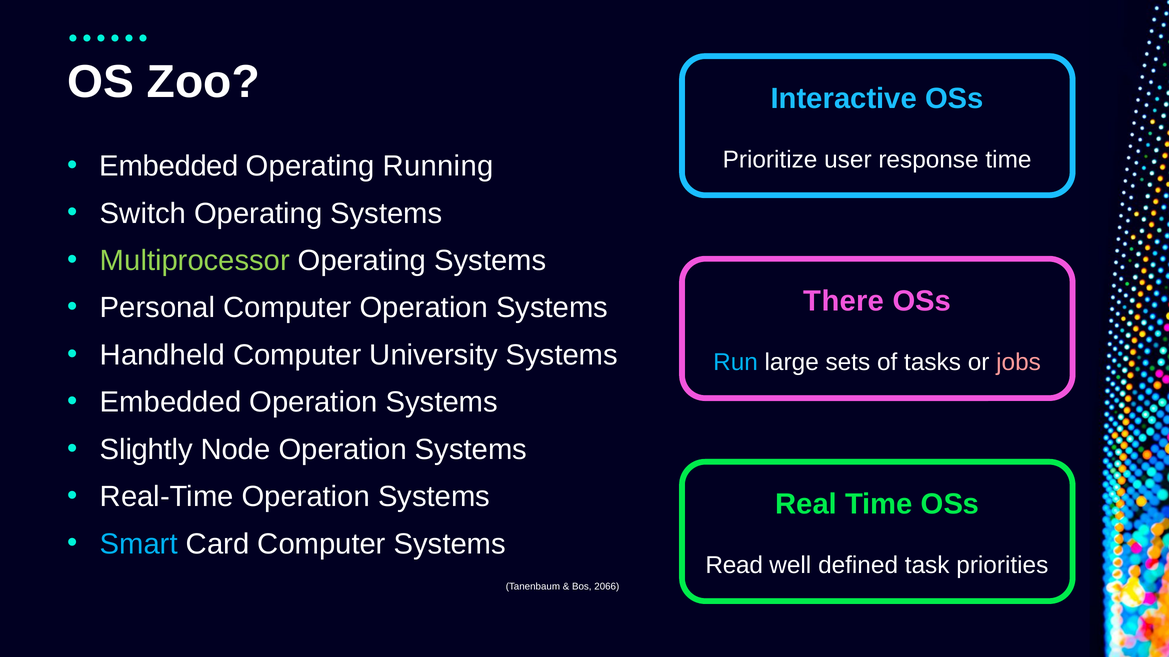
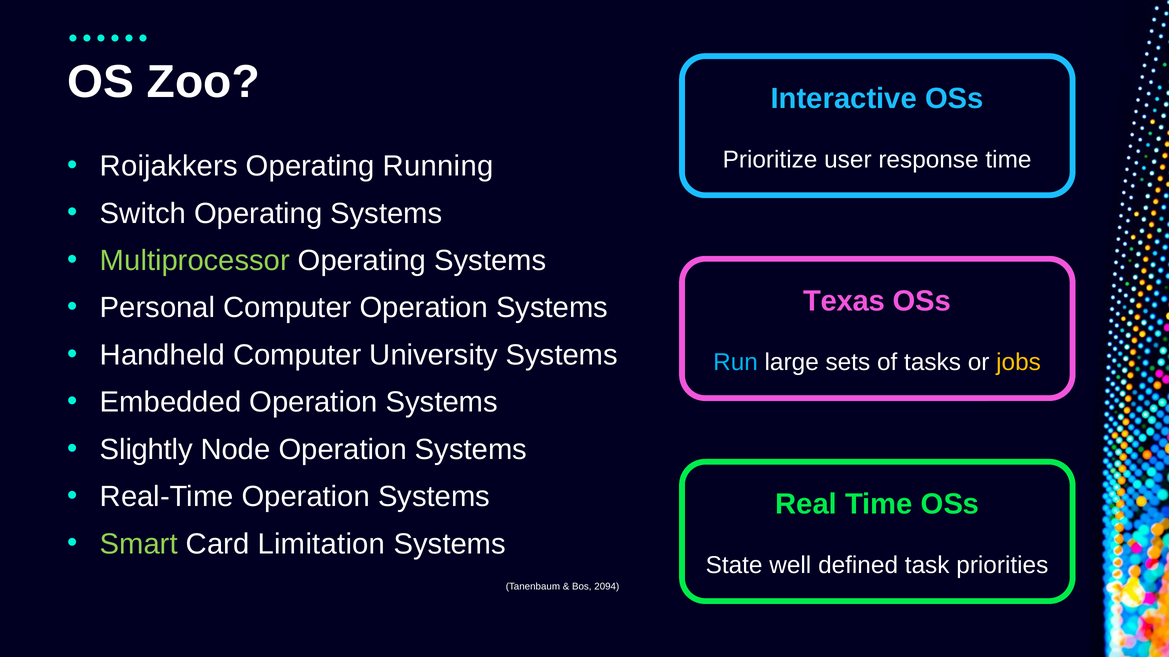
Embedded: Embedded -> Roijakkers (169, 166)
There: There -> Texas (844, 302)
jobs colour: pink -> yellow (1019, 363)
Smart colour: light blue -> light green (139, 544)
Card Computer: Computer -> Limitation (321, 544)
Read: Read -> State (734, 566)
2066: 2066 -> 2094 (607, 587)
